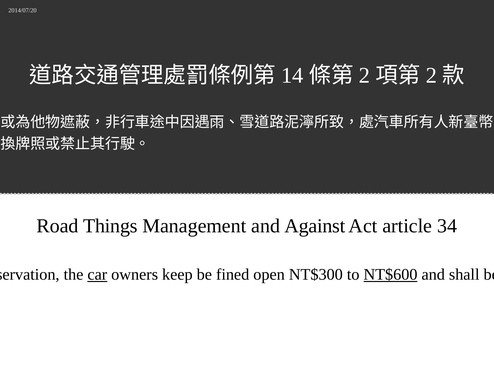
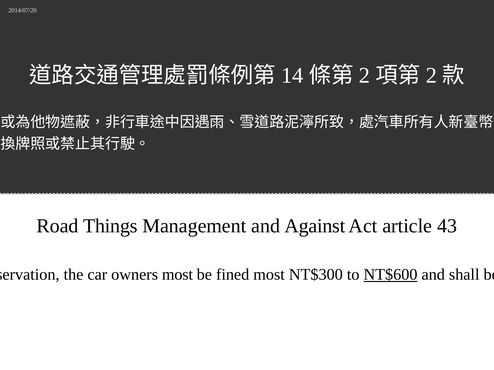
34: 34 -> 43 (447, 226)
car underline: present -> none (97, 275)
owners keep: keep -> most (177, 275)
fined open: open -> most (269, 275)
